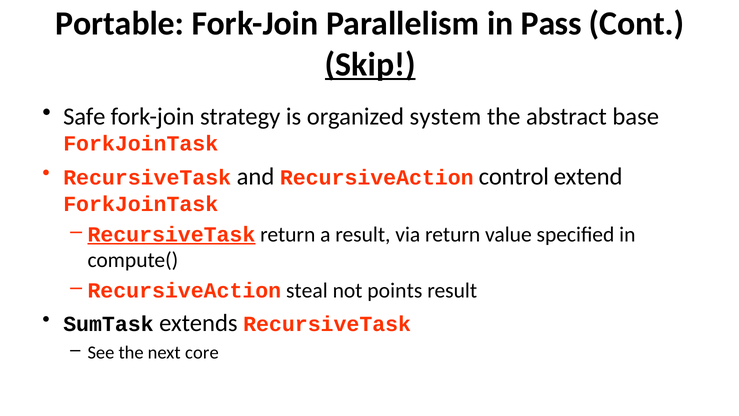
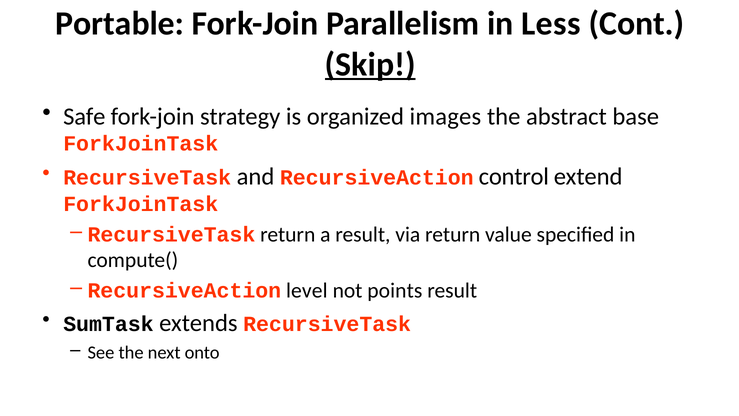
Pass: Pass -> Less (551, 24)
system: system -> images (445, 116)
RecursiveTask underline: present -> none (171, 234)
steal: steal -> level (307, 290)
core: core -> onto (202, 352)
